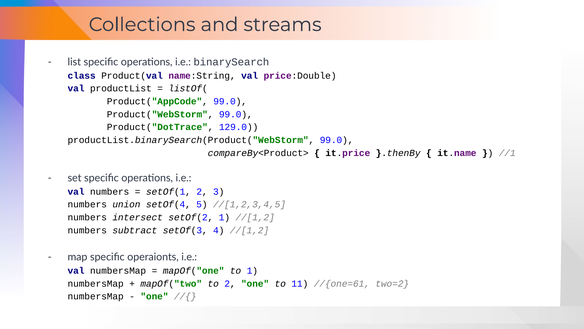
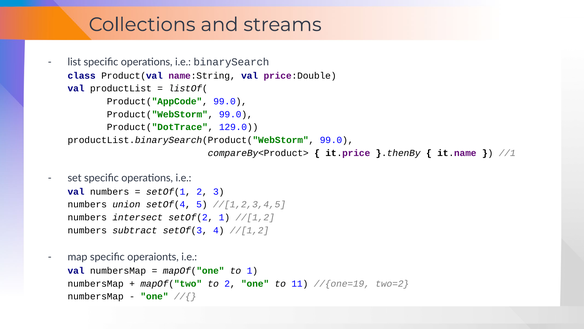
//{one=61: //{one=61 -> //{one=19 (342, 283)
